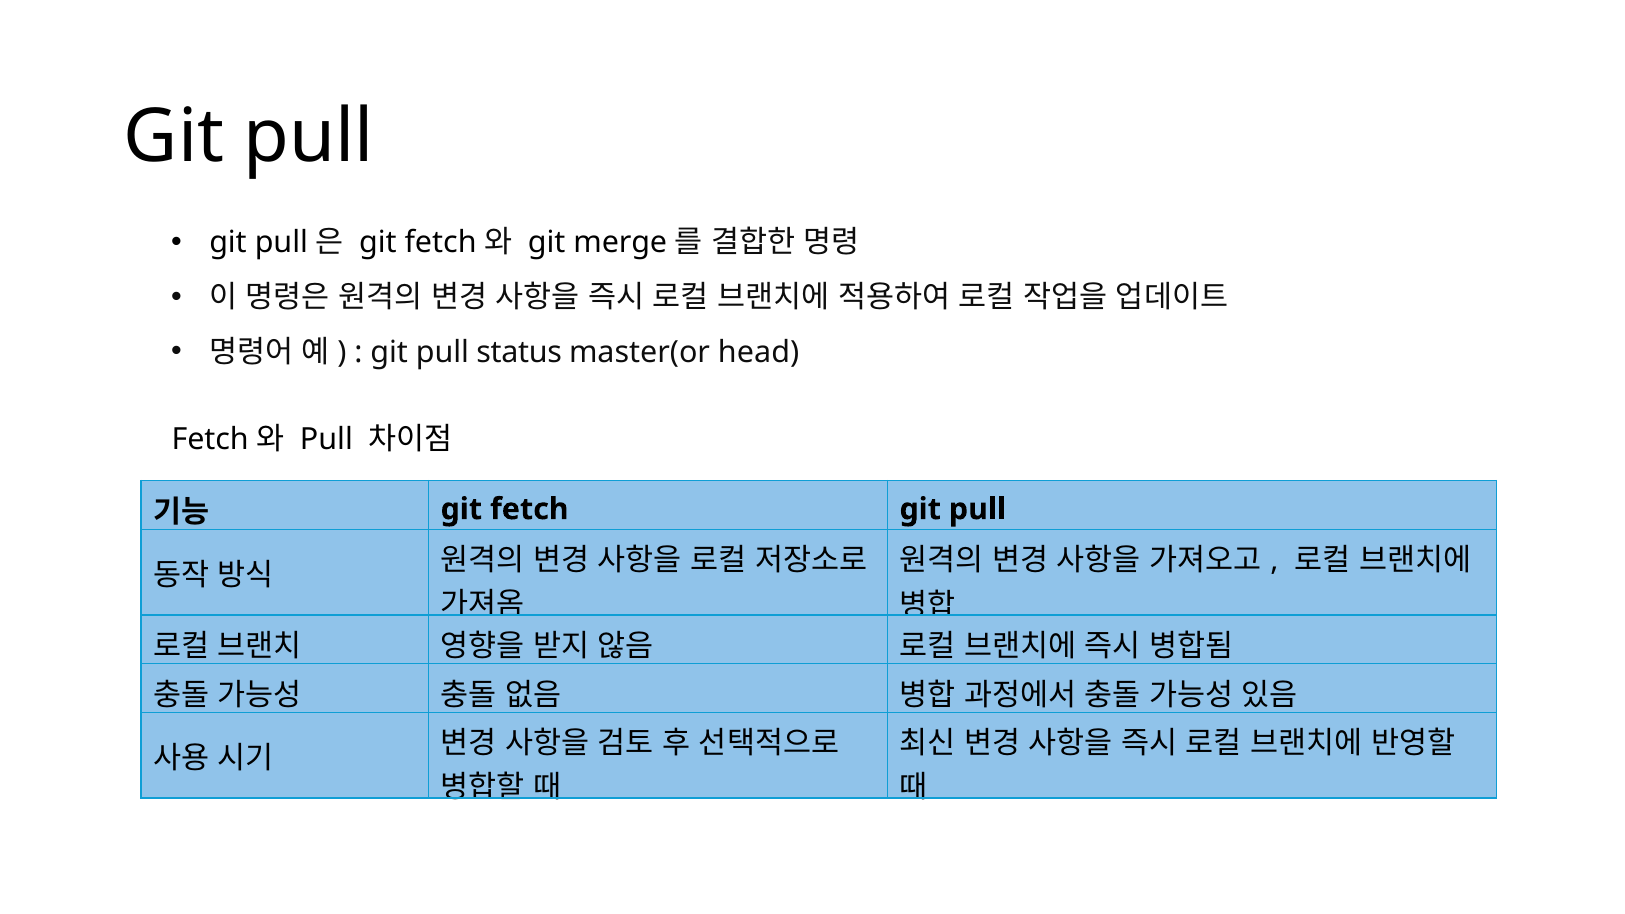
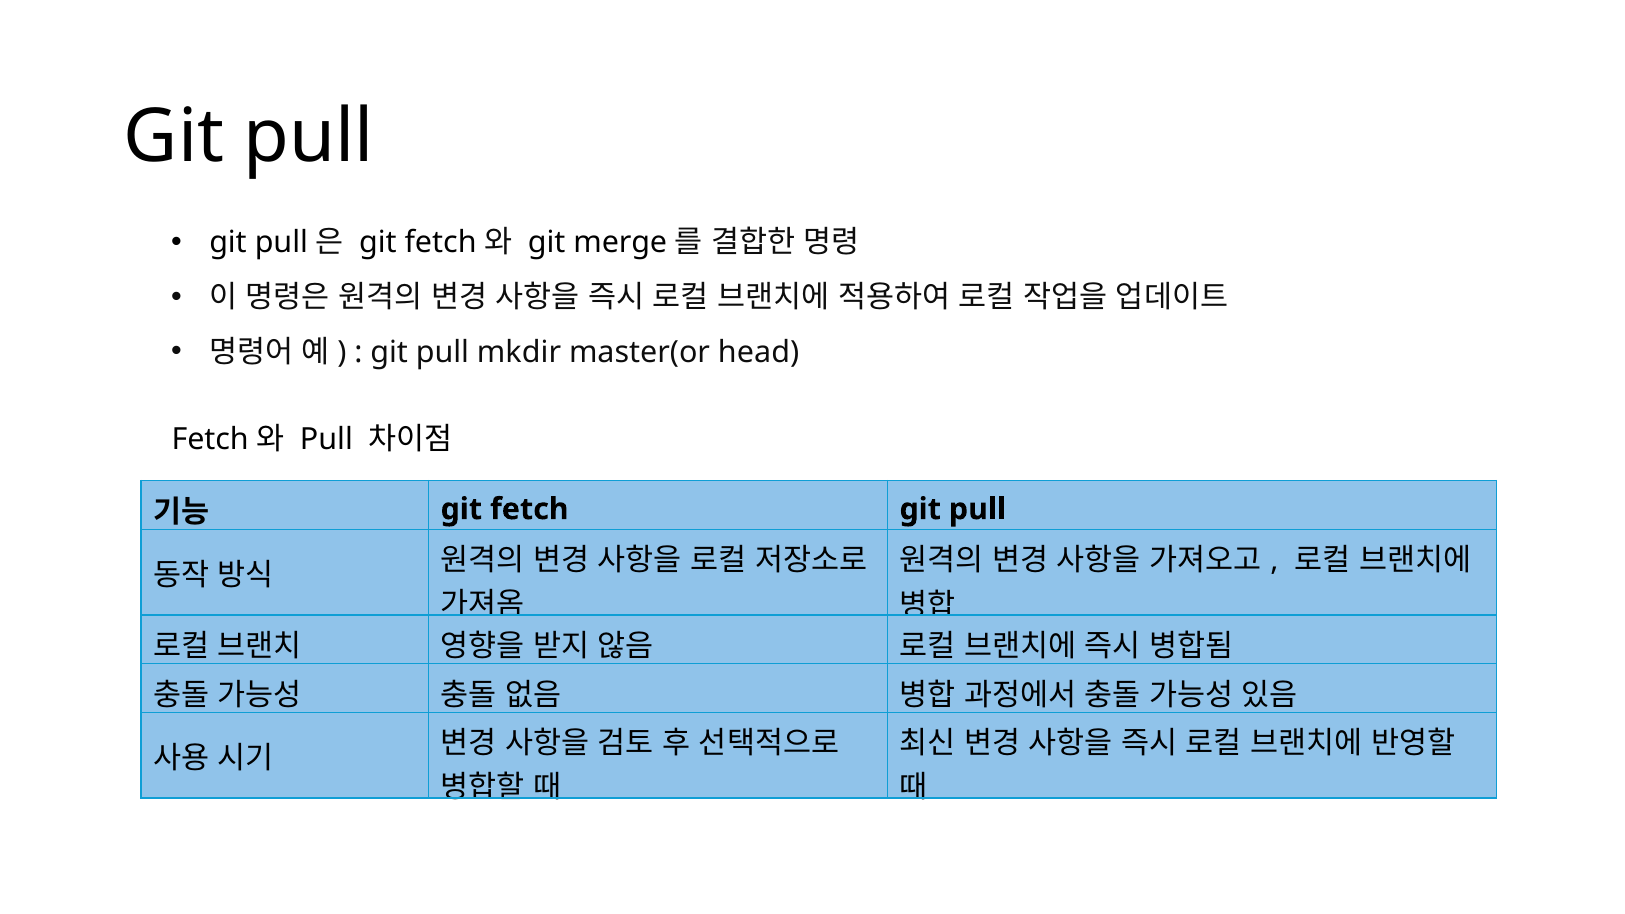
status: status -> mkdir (519, 352)
